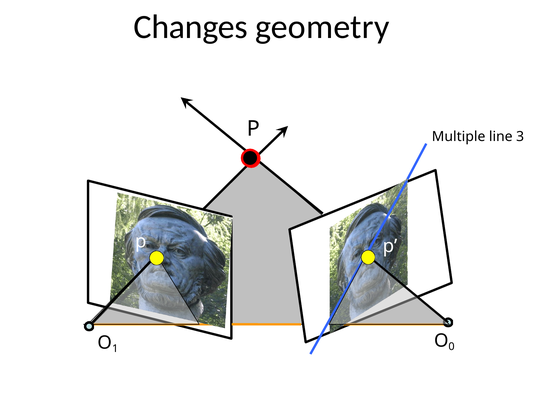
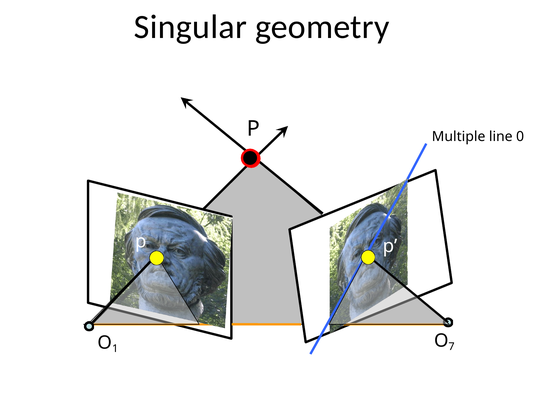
Changes: Changes -> Singular (190, 27)
3: 3 -> 0 (520, 137)
0: 0 -> 7 (452, 347)
